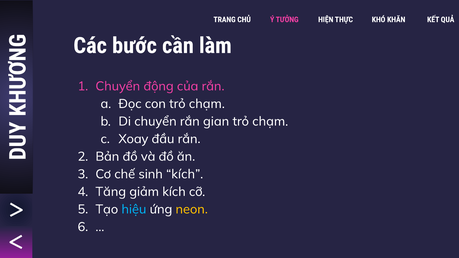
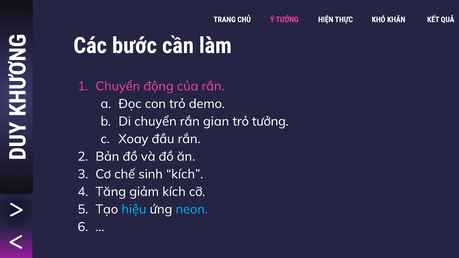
con trỏ chạm: chạm -> demo (207, 104)
chạm: chạm -> tưởng (270, 121)
neon colour: yellow -> light blue (192, 209)
